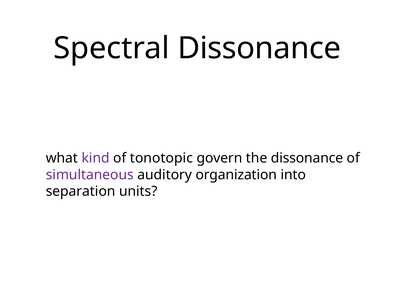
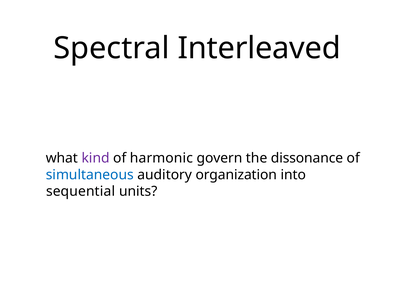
Spectral Dissonance: Dissonance -> Interleaved (259, 48)
tonotopic: tonotopic -> harmonic (161, 158)
simultaneous colour: purple -> blue (90, 175)
separation: separation -> sequential (81, 192)
